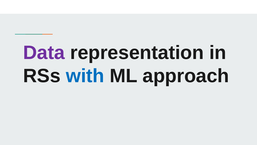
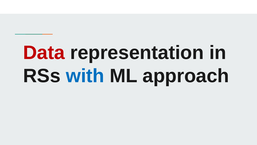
Data colour: purple -> red (44, 53)
